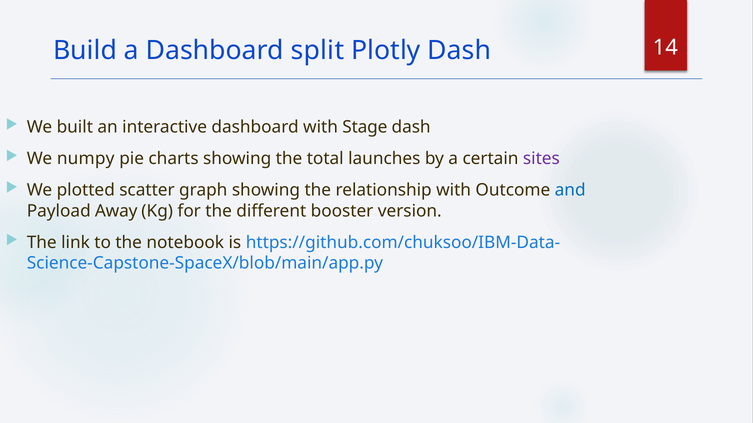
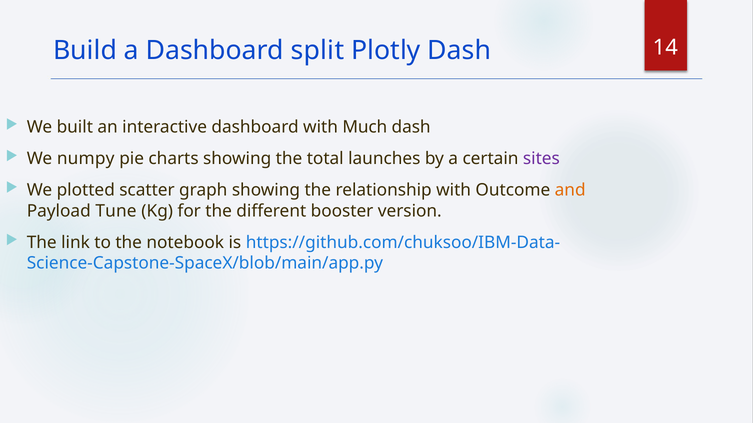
Stage: Stage -> Much (365, 127)
and colour: blue -> orange (570, 190)
Away: Away -> Tune (116, 211)
